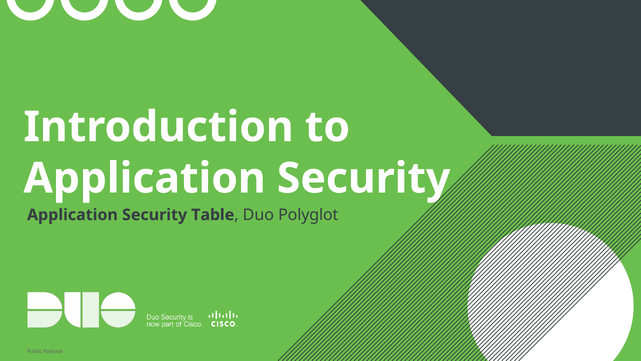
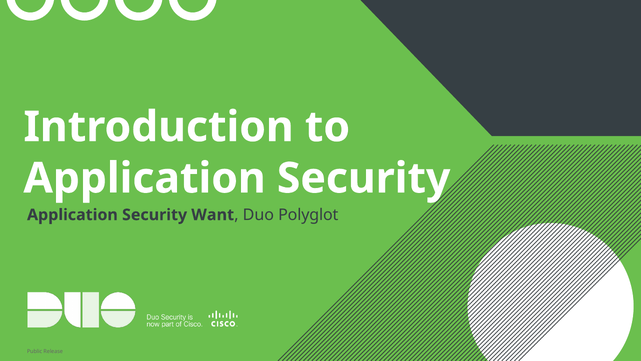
Table: Table -> Want (213, 215)
